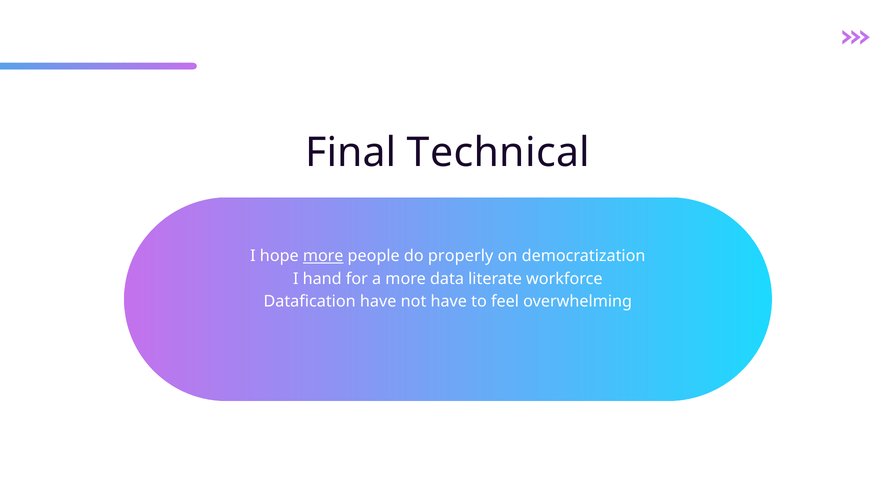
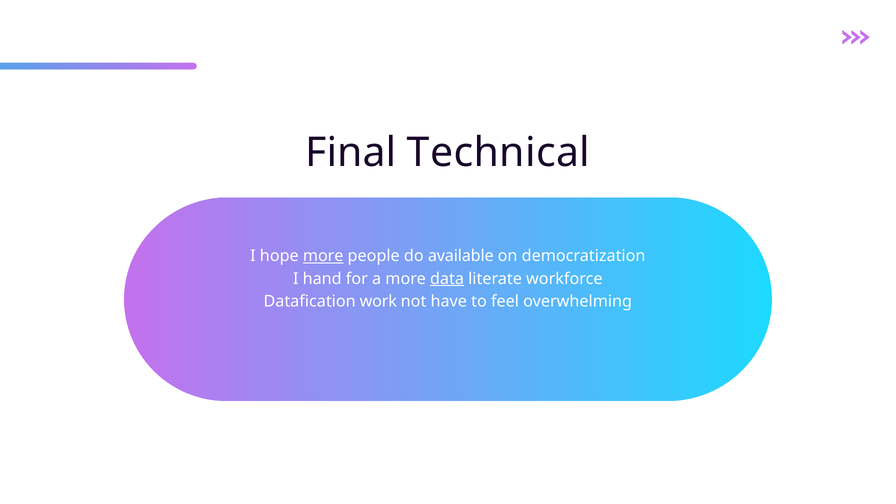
properly: properly -> available (461, 256)
data underline: none -> present (447, 279)
Datafication have: have -> work (378, 301)
